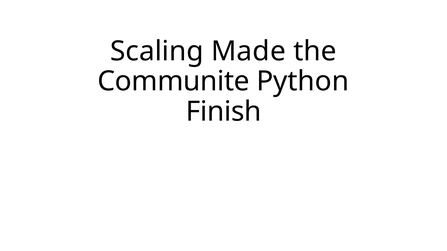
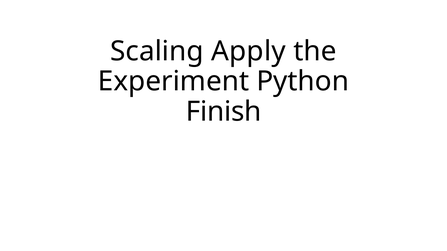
Made: Made -> Apply (248, 51)
Communite: Communite -> Experiment (174, 82)
